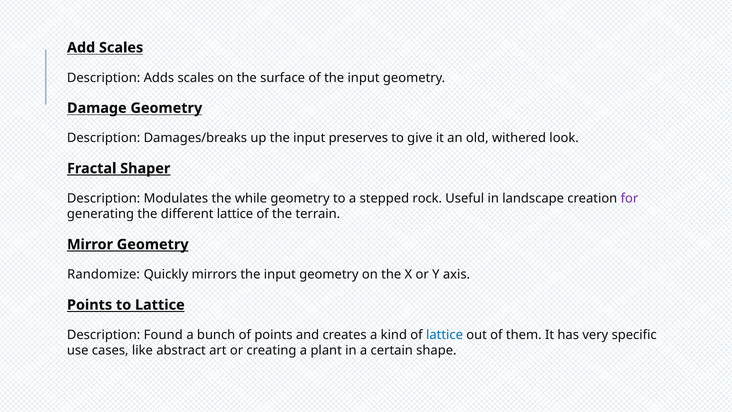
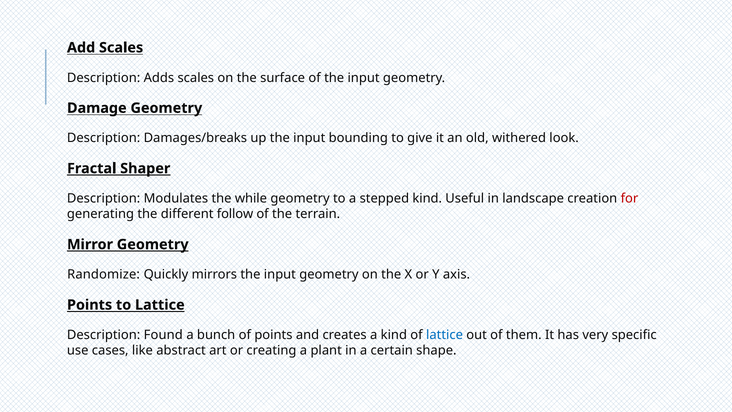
preserves: preserves -> bounding (358, 138)
stepped rock: rock -> kind (427, 198)
for colour: purple -> red (629, 198)
different lattice: lattice -> follow (235, 214)
